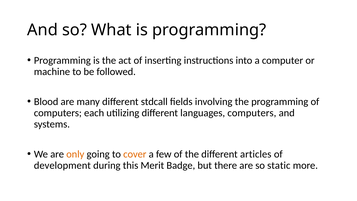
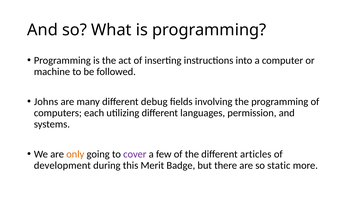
Blood: Blood -> Johns (46, 102)
stdcall: stdcall -> debug (154, 102)
languages computers: computers -> permission (252, 113)
cover colour: orange -> purple (135, 154)
